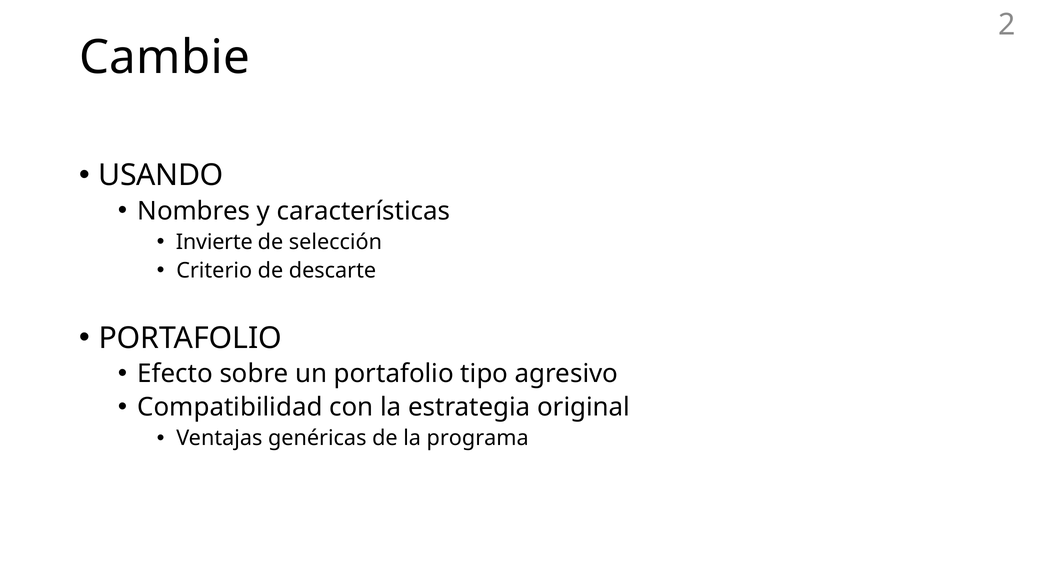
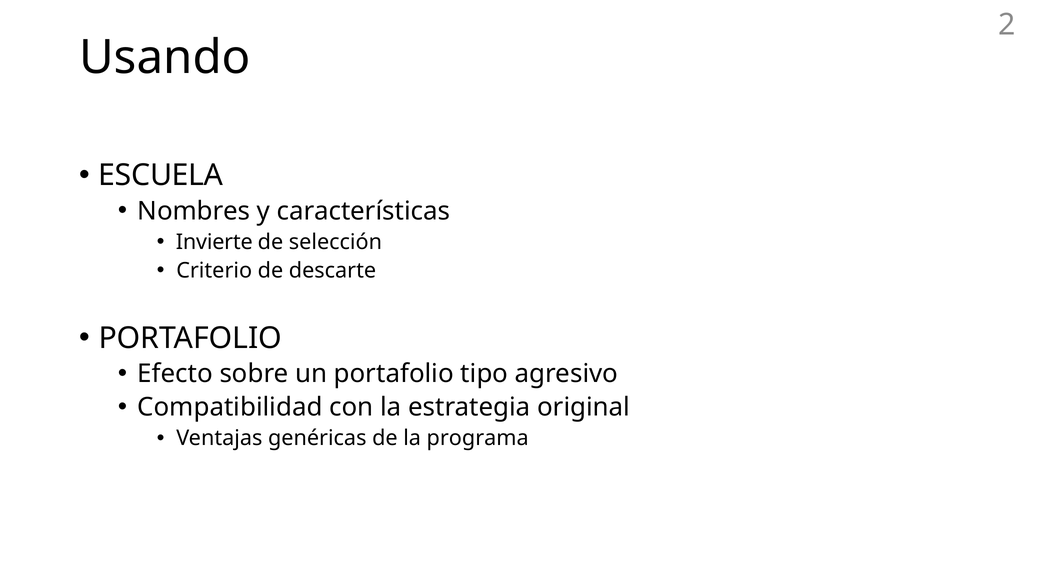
Cambie: Cambie -> Usando (165, 58)
USANDO: USANDO -> ESCUELA (161, 175)
